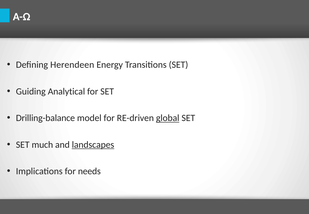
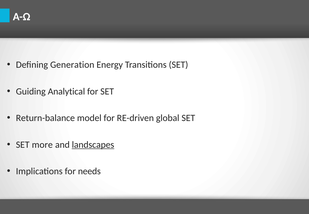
Herendeen: Herendeen -> Generation (72, 65)
Drilling-balance: Drilling-balance -> Return-balance (45, 118)
global underline: present -> none (168, 118)
much: much -> more (42, 145)
